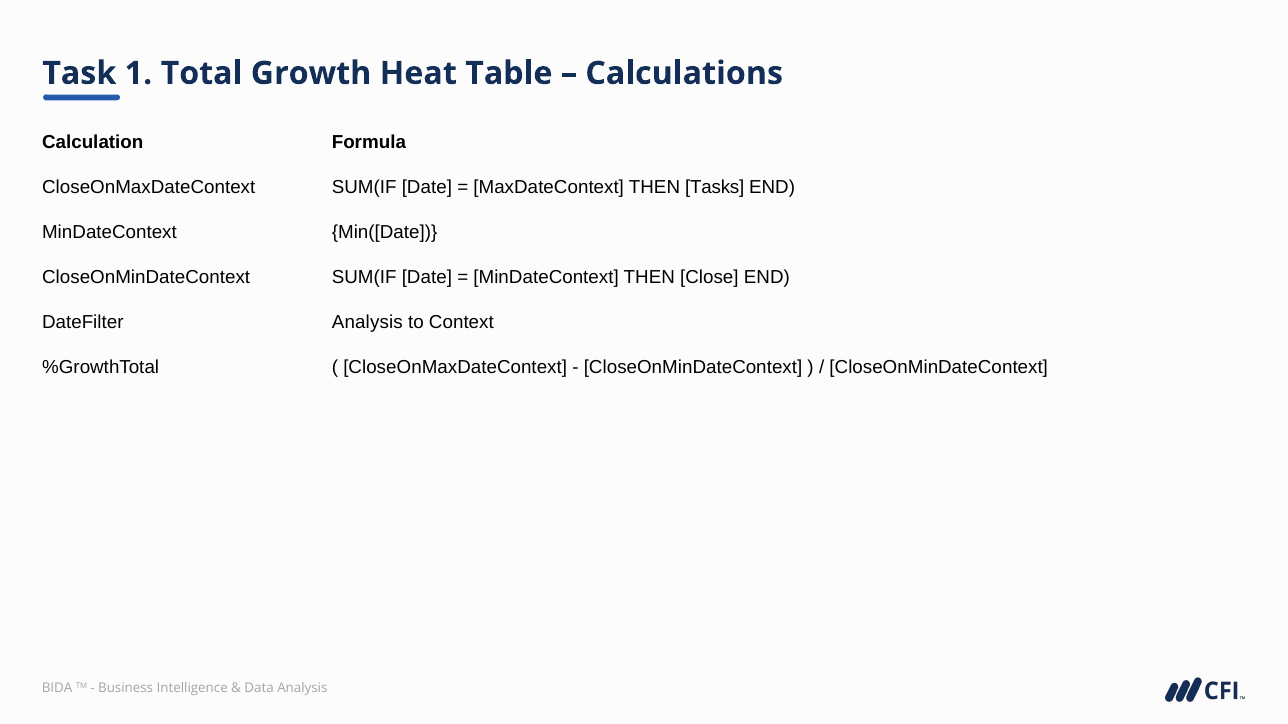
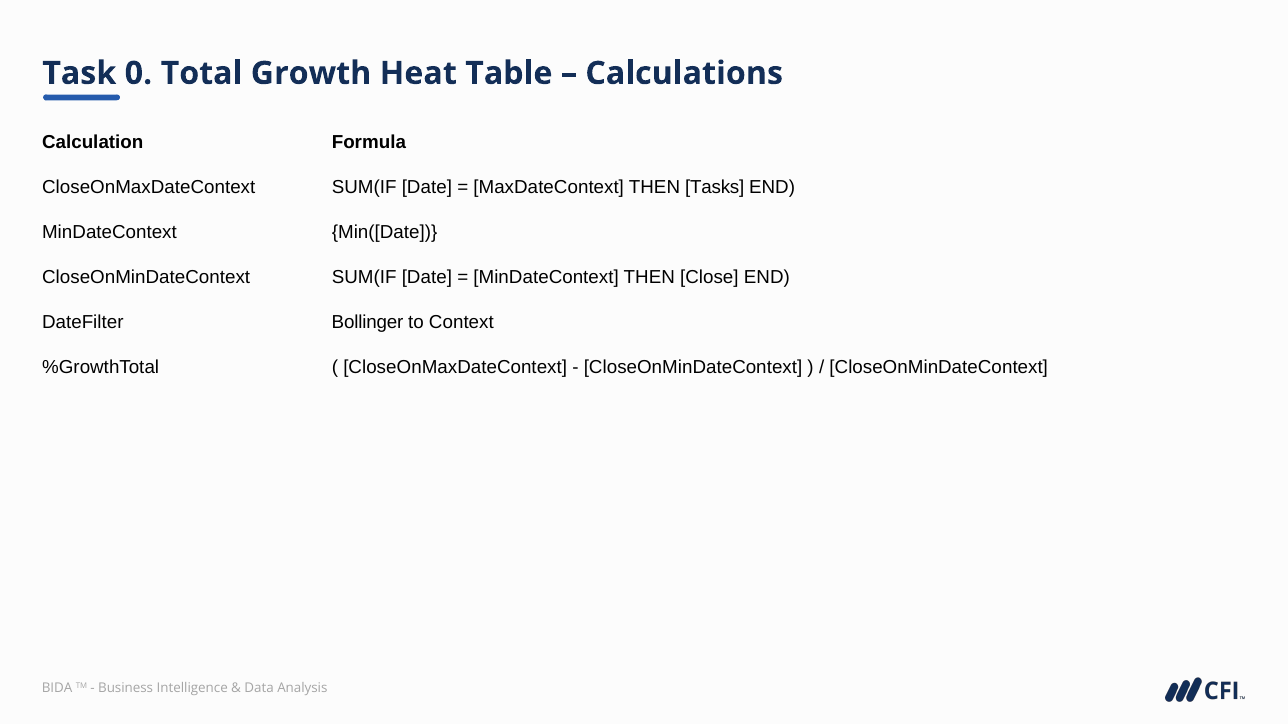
1: 1 -> 0 (138, 73)
DateFilter Analysis: Analysis -> Bollinger (368, 323)
